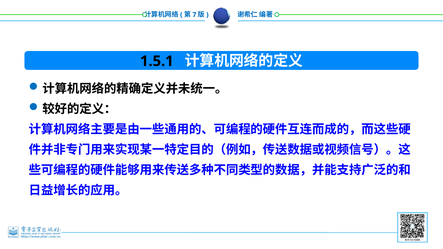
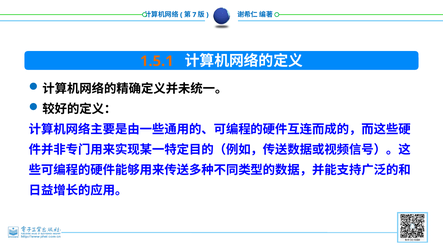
1.5.1 colour: black -> orange (157, 61)
